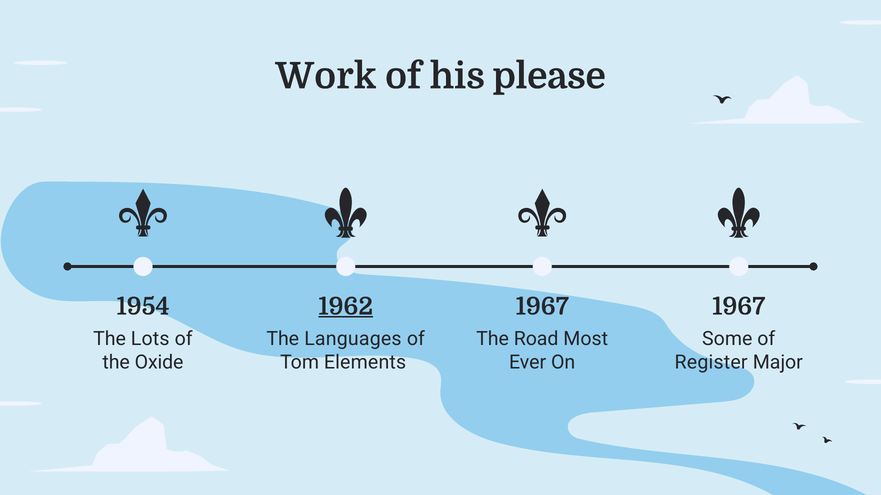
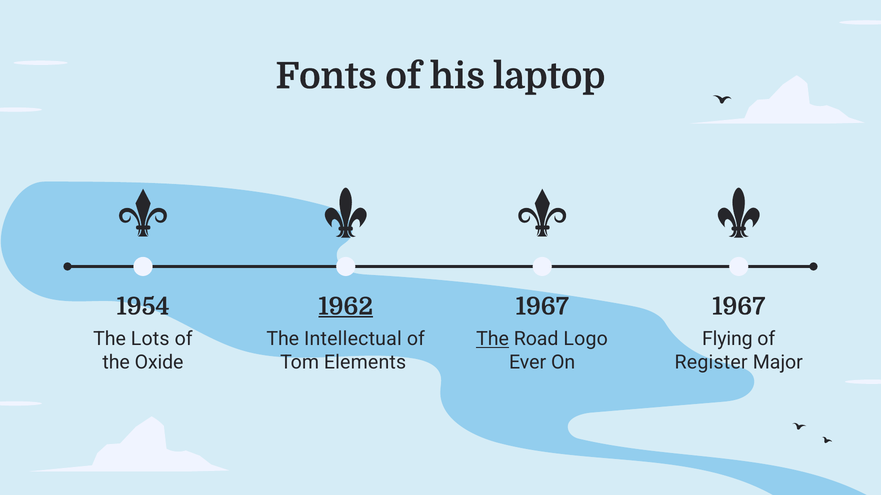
Work: Work -> Fonts (326, 76)
please: please -> laptop (549, 76)
Languages: Languages -> Intellectual (353, 339)
The underline: none -> present (493, 339)
Most: Most -> Logo (586, 339)
Some: Some -> Flying (727, 339)
